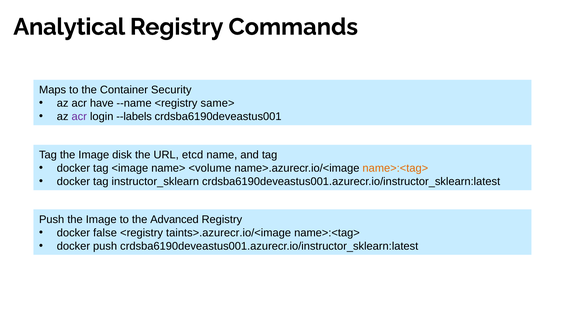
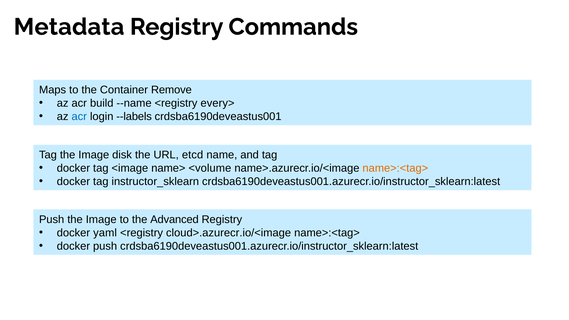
Analytical: Analytical -> Metadata (69, 27)
Security: Security -> Remove (171, 90)
have: have -> build (102, 103)
same>: same> -> every> (218, 103)
acr colour: purple -> blue (79, 117)
false: false -> yaml (105, 233)
taints>.azurecr.io/<image: taints>.azurecr.io/<image -> cloud>.azurecr.io/<image (229, 233)
